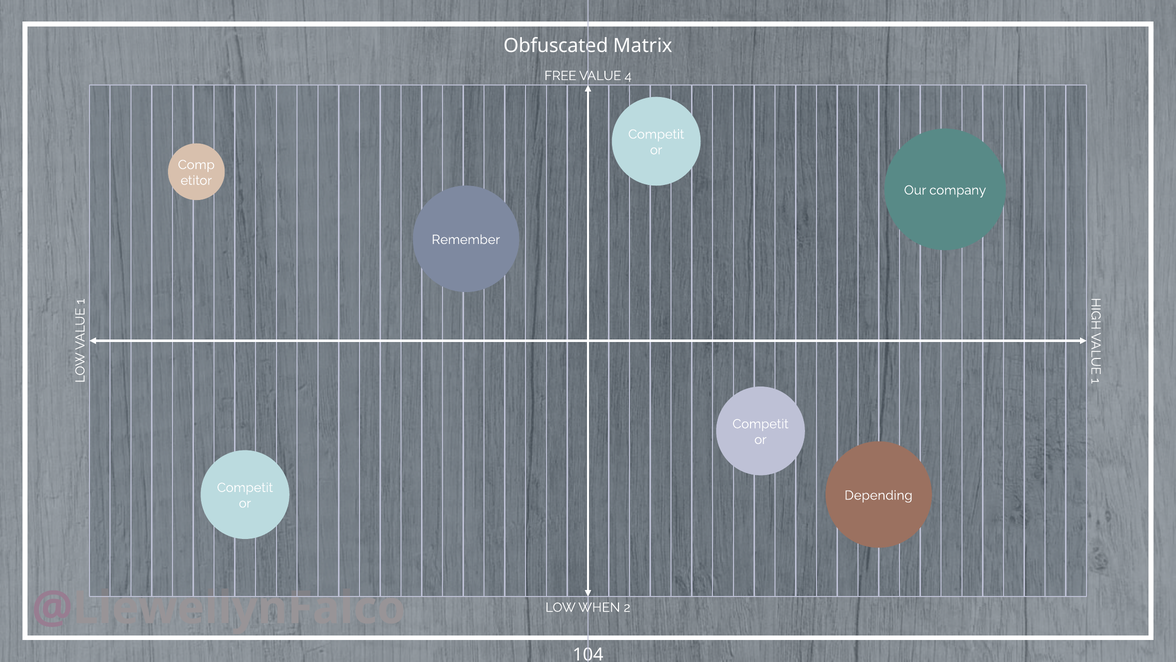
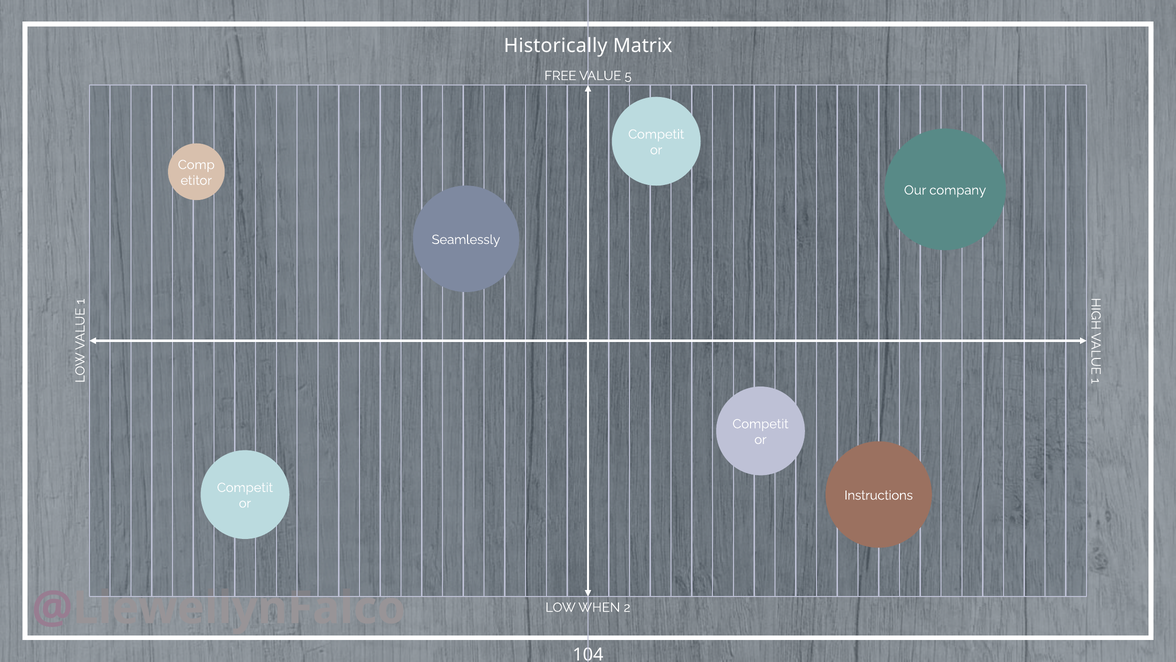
Obfuscated: Obfuscated -> Historically (556, 46)
4: 4 -> 5 (628, 76)
Remember: Remember -> Seamlessly (466, 240)
Depending: Depending -> Instructions (879, 495)
